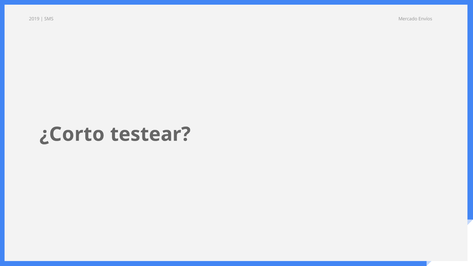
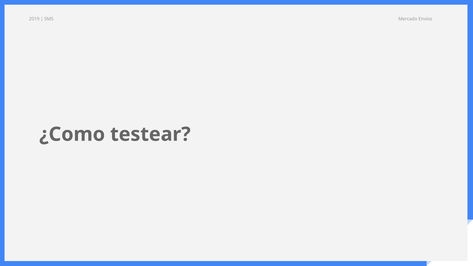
¿Corto: ¿Corto -> ¿Como (72, 134)
